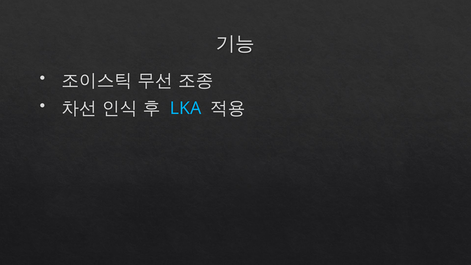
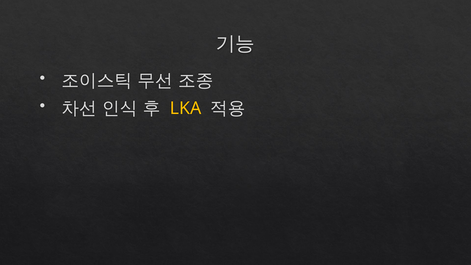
LKA colour: light blue -> yellow (186, 108)
